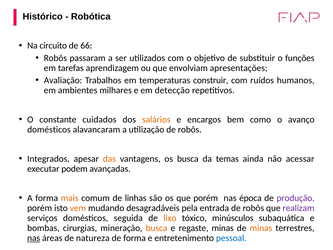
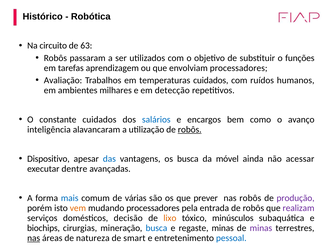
66: 66 -> 63 (86, 46)
envolviam apresentações: apresentações -> processadores (239, 68)
temperaturas construir: construir -> cuidados (211, 80)
salários colour: orange -> blue (156, 119)
domésticos: domésticos -> inteligência (49, 129)
robôs underline: none -> present (190, 129)
Integrados: Integrados -> Dispositivo (48, 159)
das colour: orange -> blue (109, 159)
temas: temas -> móvel (227, 159)
podem: podem -> dentre (74, 169)
mais colour: orange -> blue (70, 198)
linhas: linhas -> várias (136, 198)
que porém: porém -> prever (206, 198)
nas época: época -> robôs (250, 198)
mudando desagradáveis: desagradáveis -> processadores (153, 208)
seguida: seguida -> decisão (128, 218)
bombas: bombas -> biochips (43, 228)
busca colour: orange -> blue (156, 228)
minas colour: orange -> purple (261, 228)
de forma: forma -> smart (134, 238)
